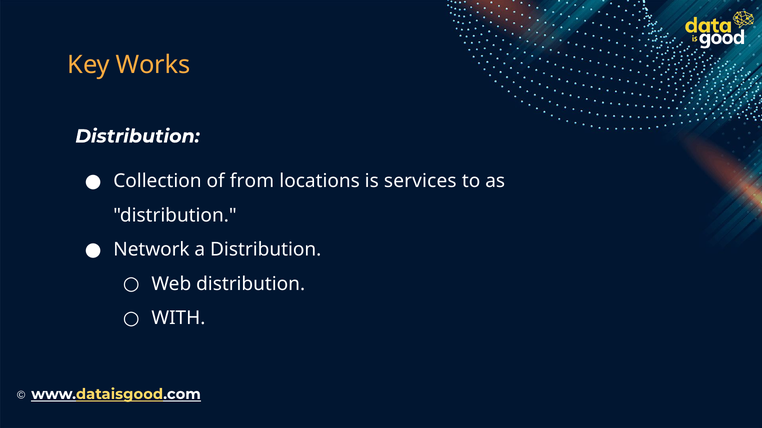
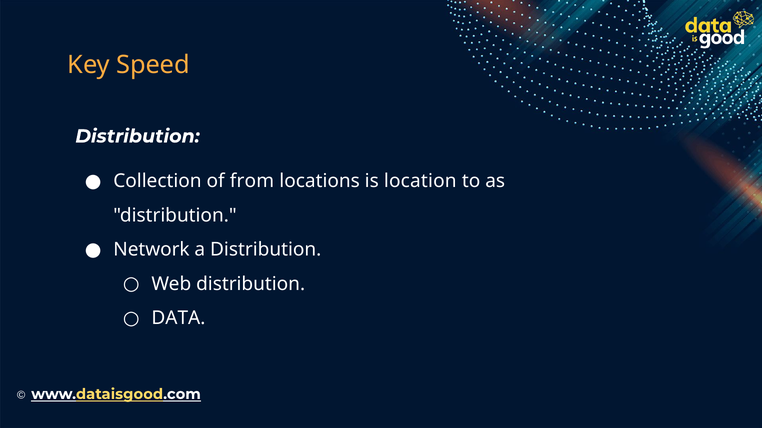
Works: Works -> Speed (153, 65)
services: services -> location (420, 181)
WITH: WITH -> DATA (178, 319)
